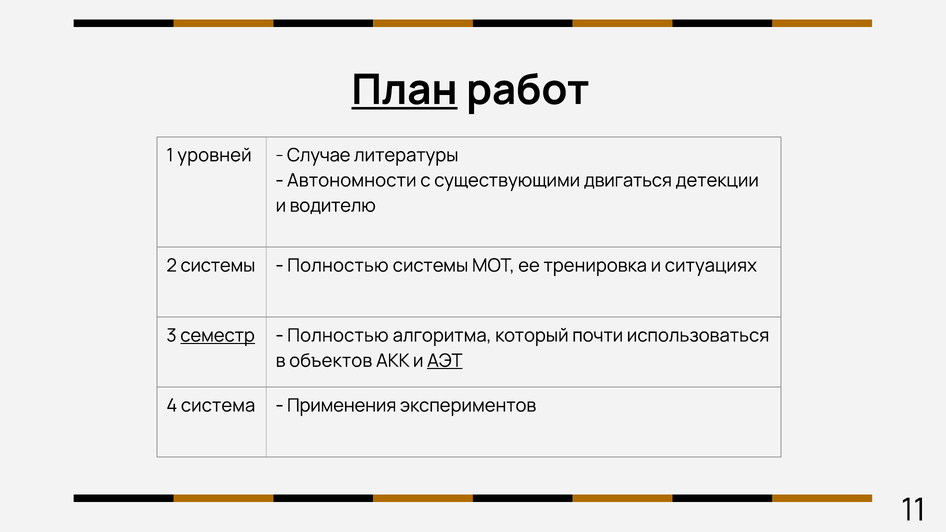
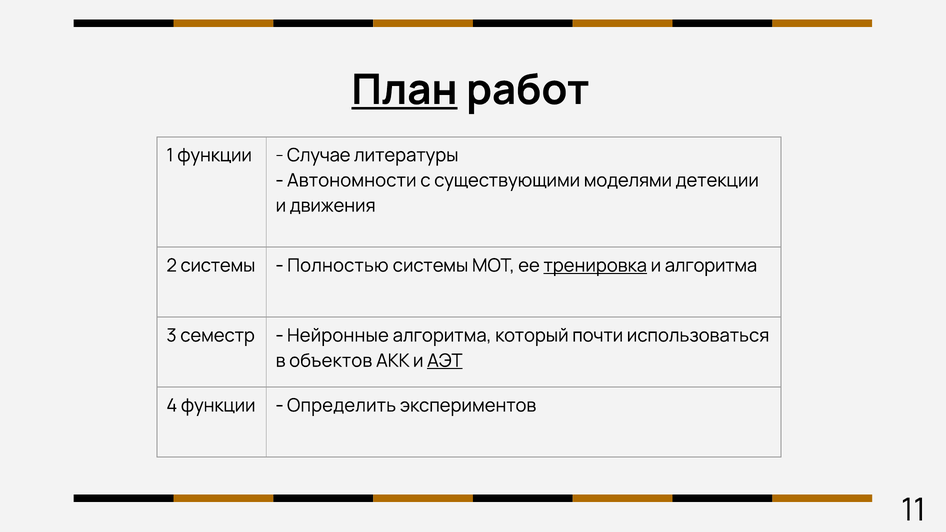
1 уровней: уровней -> функции (215, 155)
двигаться: двигаться -> моделями (628, 180)
водителю: водителю -> движения (333, 206)
тренировка underline: none -> present (595, 266)
и ситуациях: ситуациях -> алгоритма (711, 266)
семестр underline: present -> none (218, 336)
Полностью: Полностью -> Нейронные (338, 336)
4 система: система -> функции (218, 406)
Применения: Применения -> Определить (342, 406)
